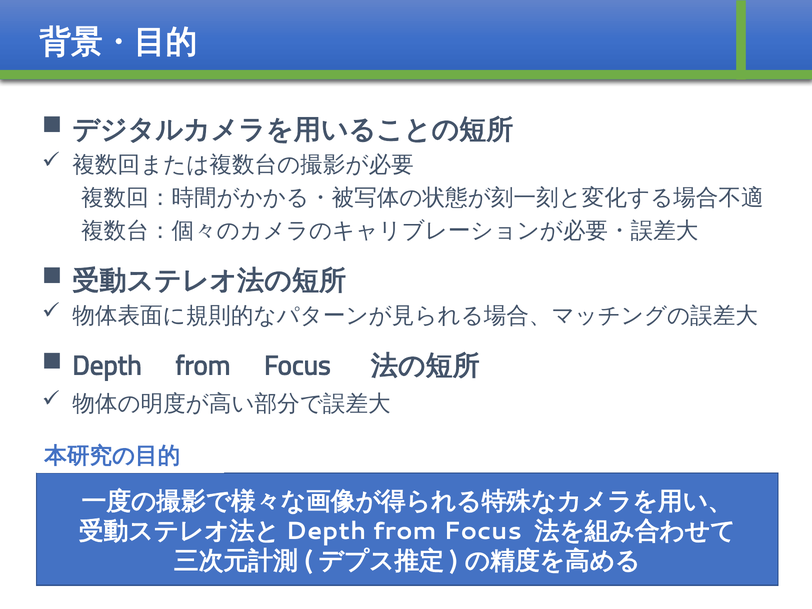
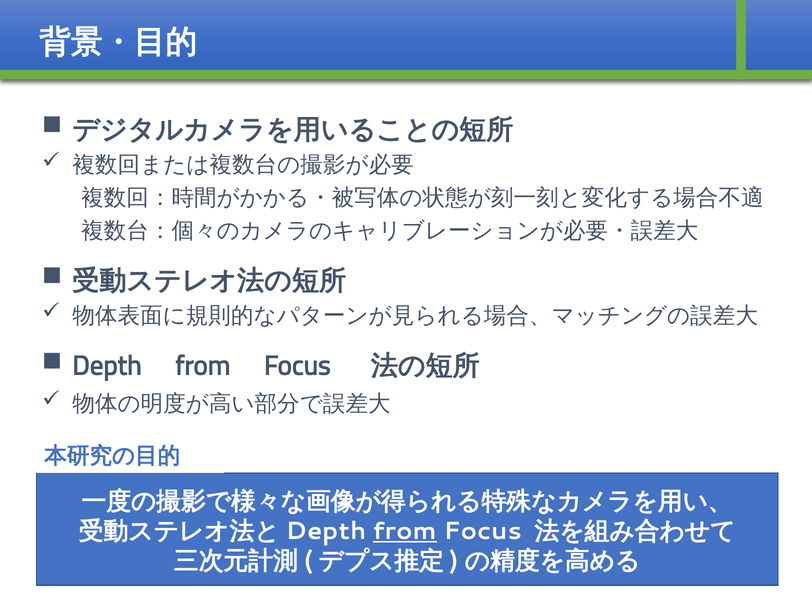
from underline: none -> present (405, 531)
